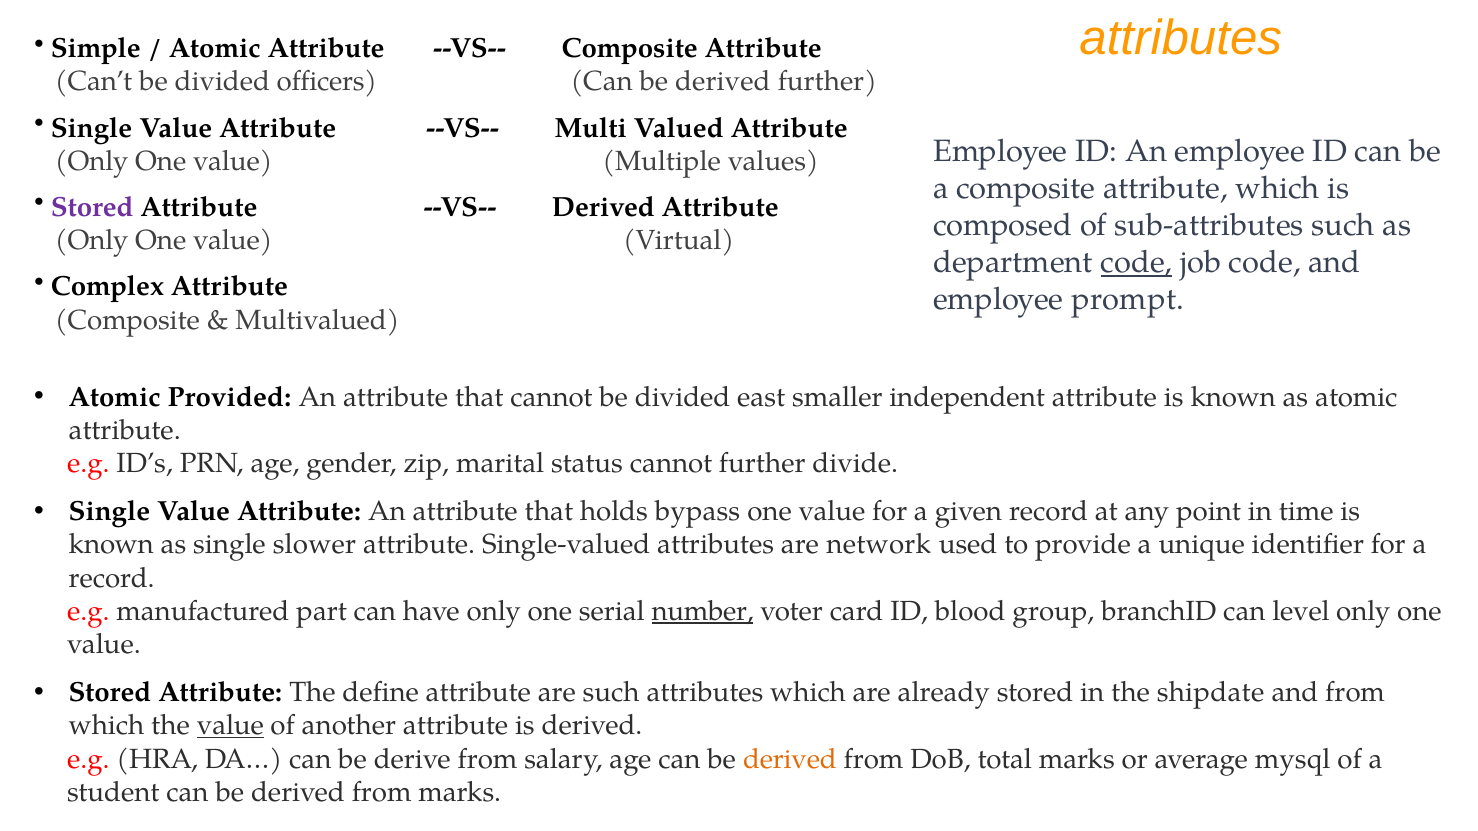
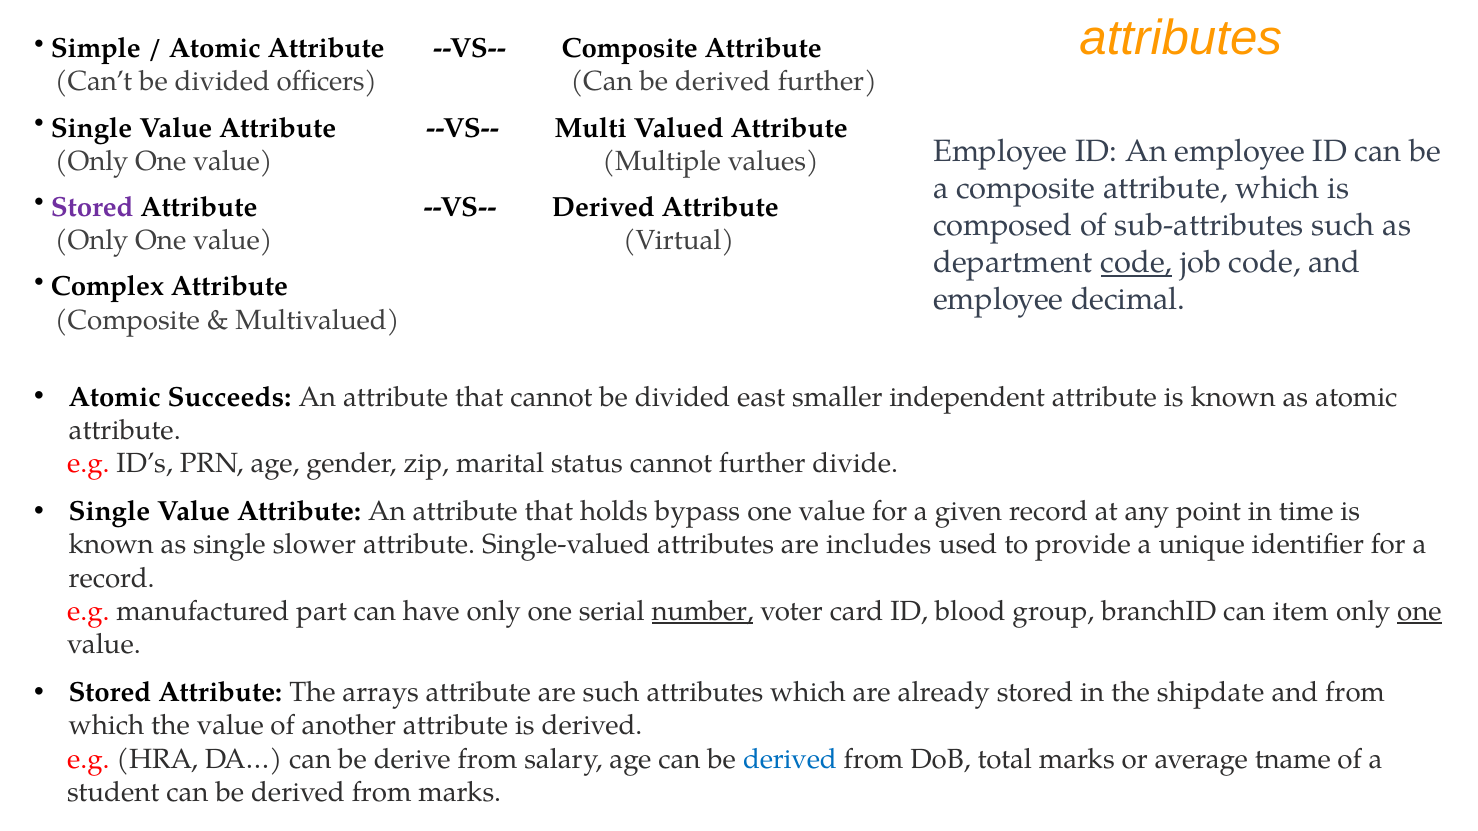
prompt: prompt -> decimal (1128, 300)
Provided: Provided -> Succeeds (229, 397)
network: network -> includes (879, 545)
level: level -> item (1301, 611)
one underline: none -> present (1419, 611)
define: define -> arrays (381, 693)
value underline: present -> none (230, 726)
derived colour: orange -> blue (790, 759)
mysql: mysql -> tname (1293, 759)
